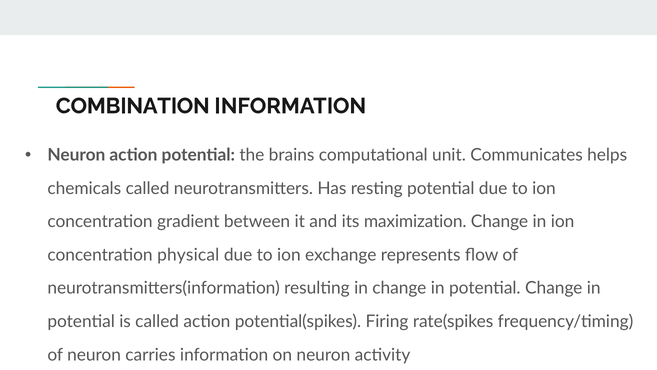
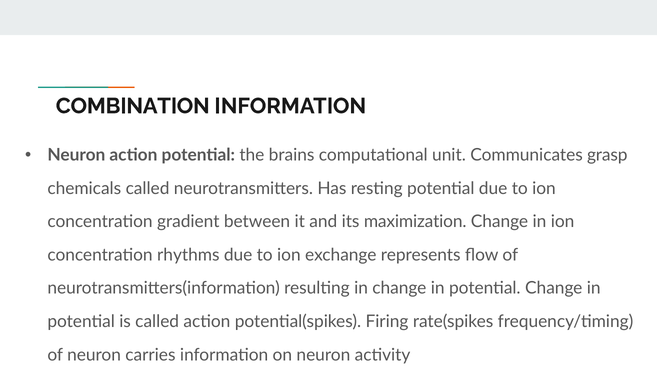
helps: helps -> grasp (607, 155)
physical: physical -> rhythms (188, 255)
